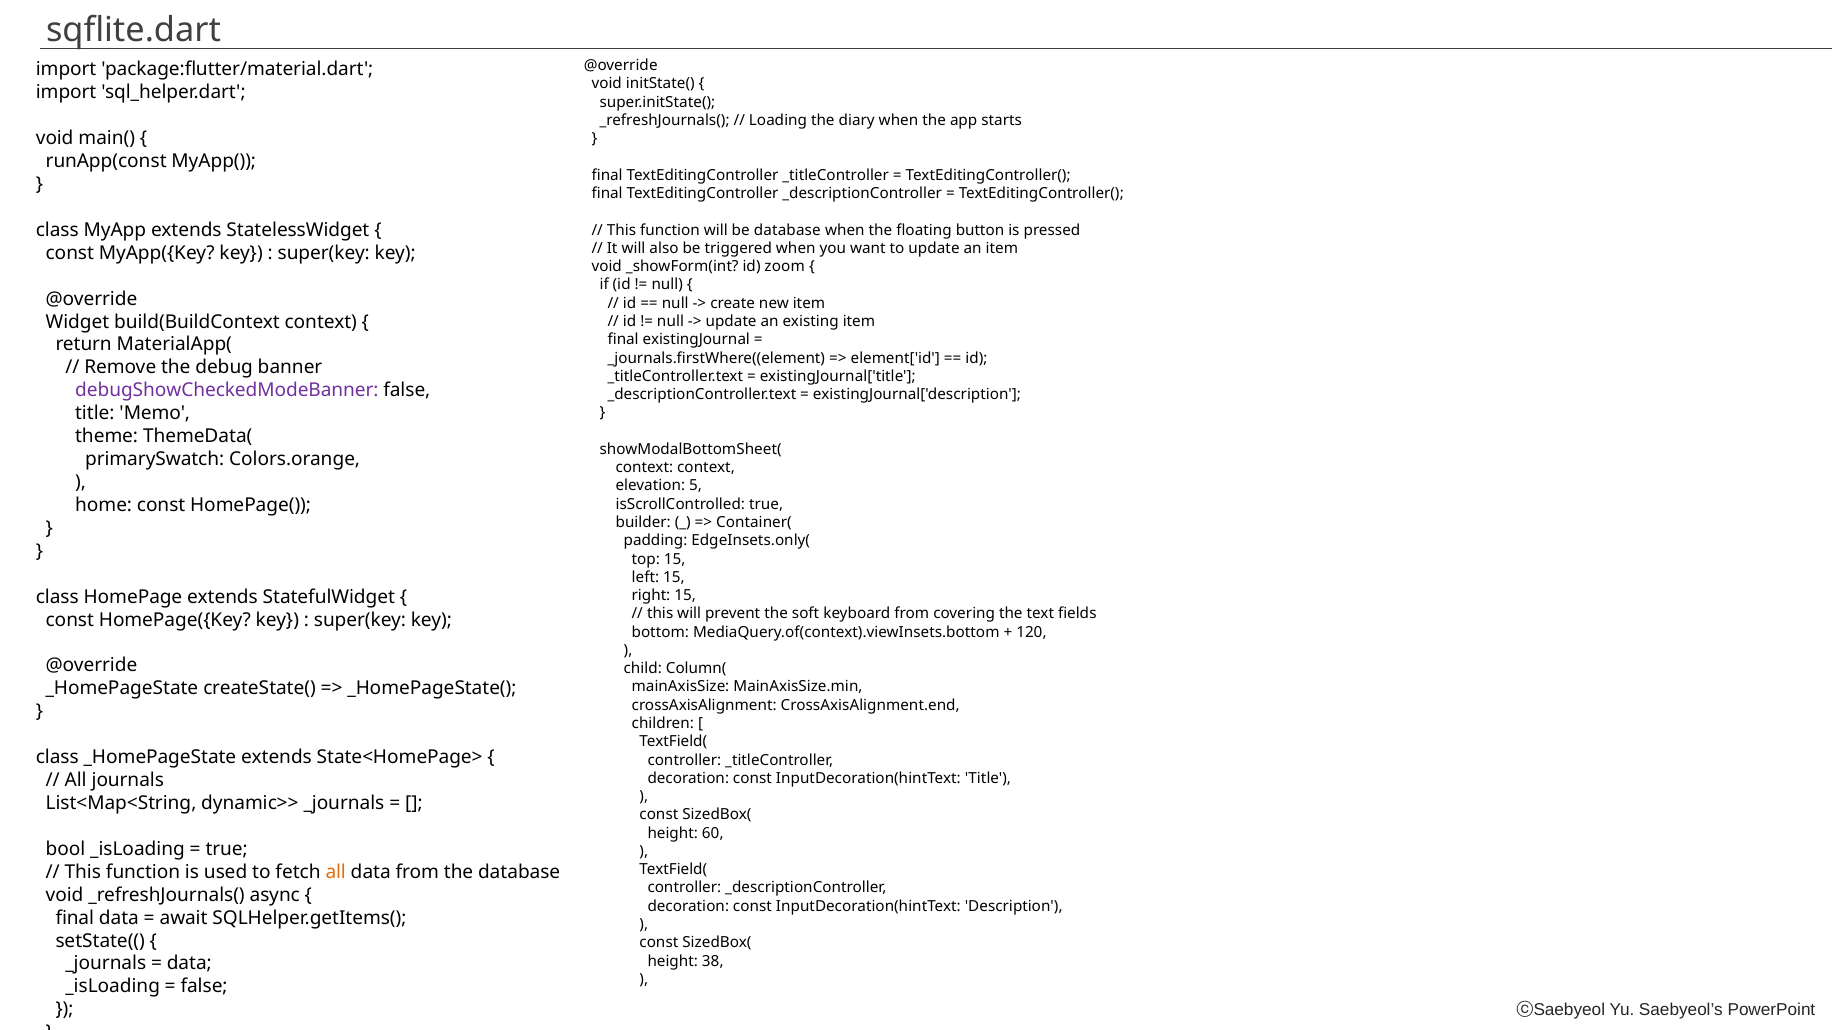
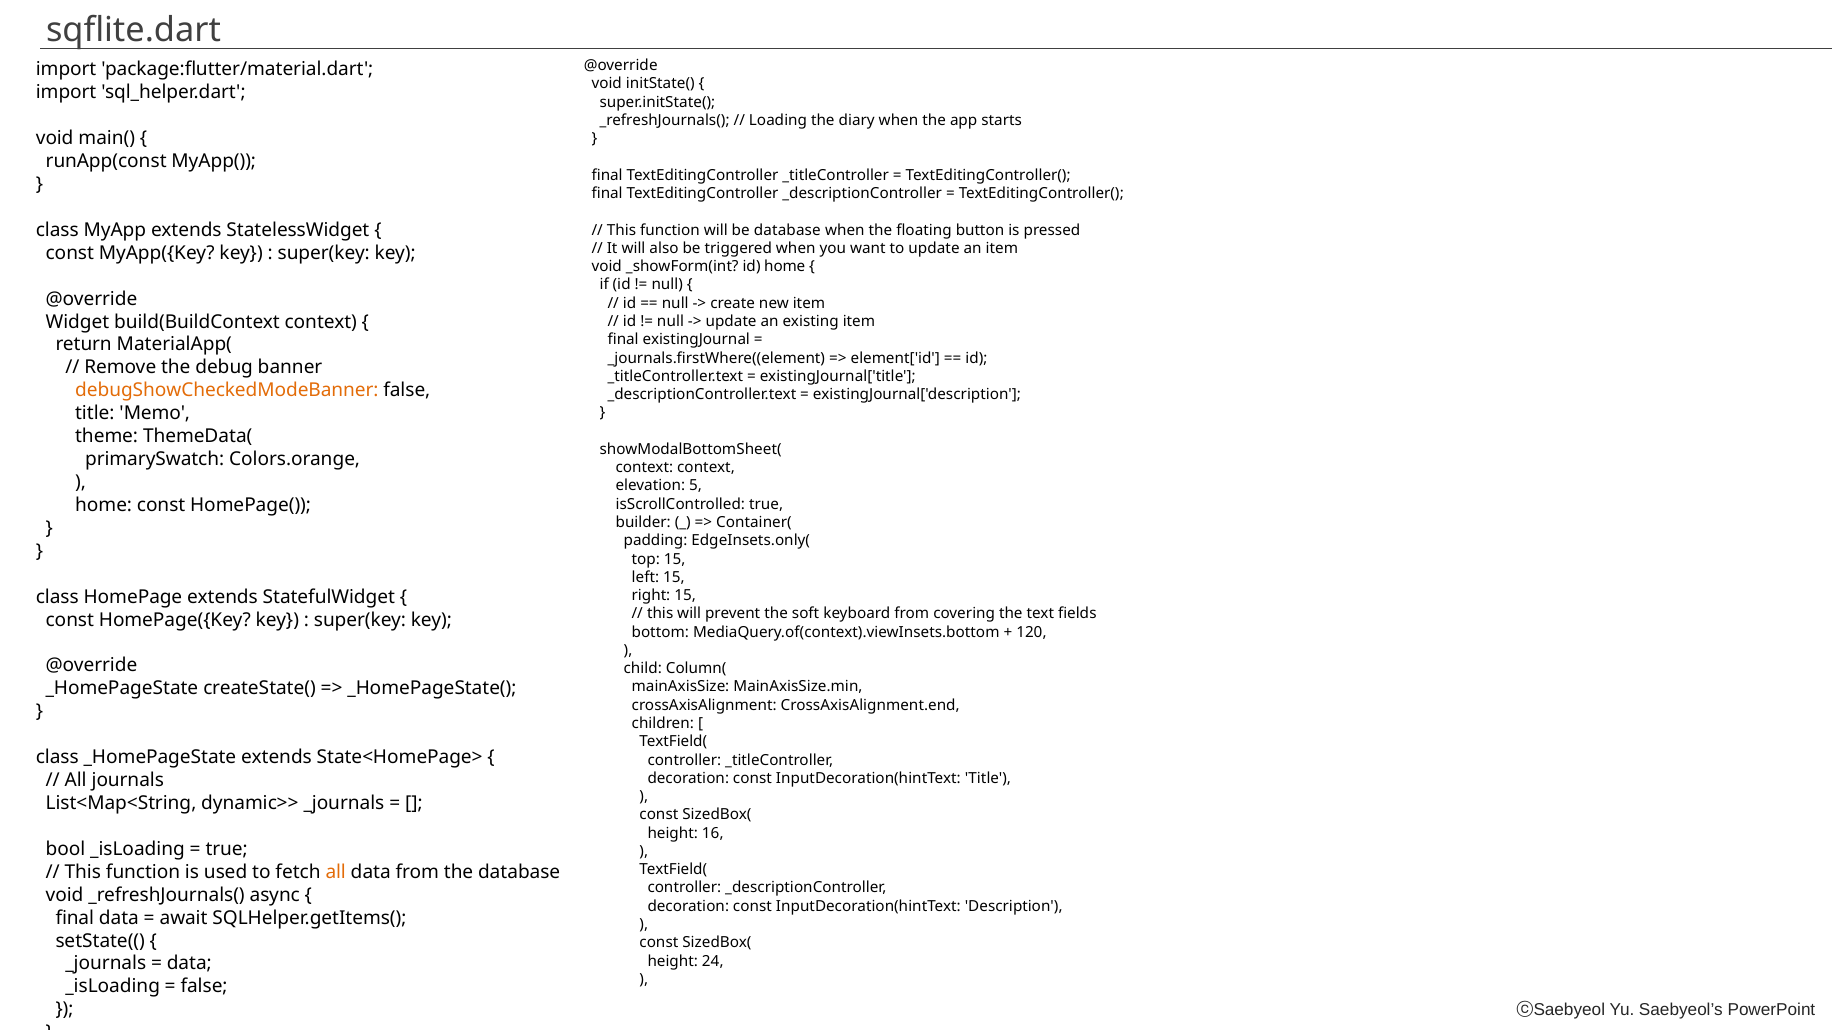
id zoom: zoom -> home (785, 267)
debugShowCheckedModeBanner colour: purple -> orange (227, 391)
60: 60 -> 16 (713, 834)
38: 38 -> 24 (713, 962)
